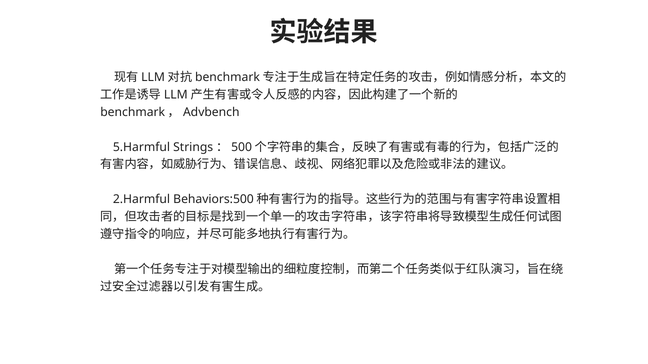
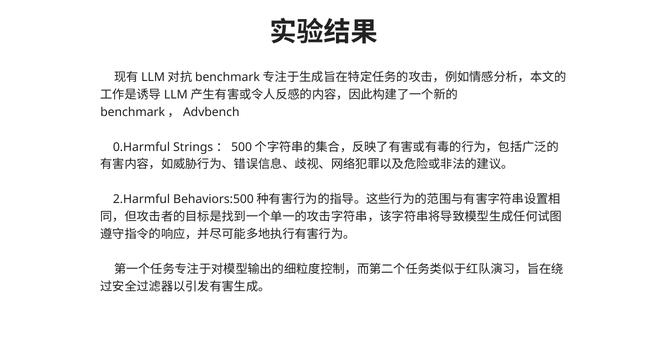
5.Harmful: 5.Harmful -> 0.Harmful (141, 147)
